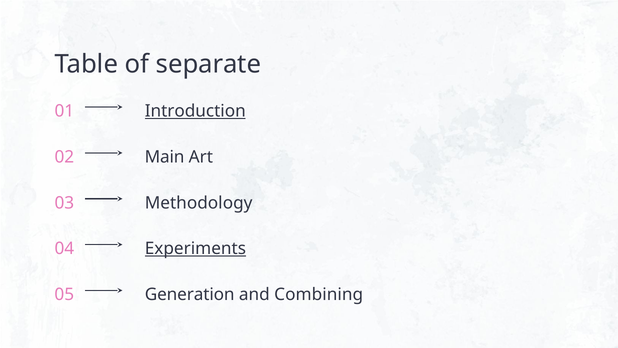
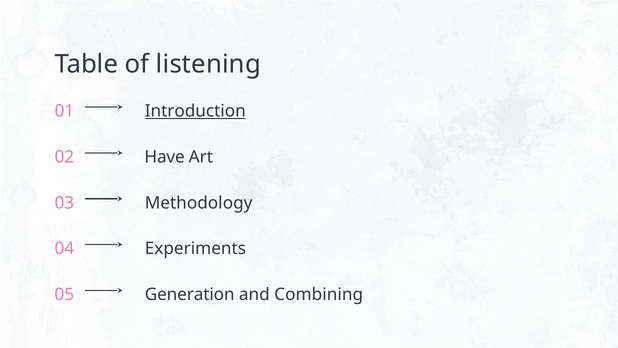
separate: separate -> listening (208, 64)
Main: Main -> Have (165, 157)
Experiments underline: present -> none (195, 249)
